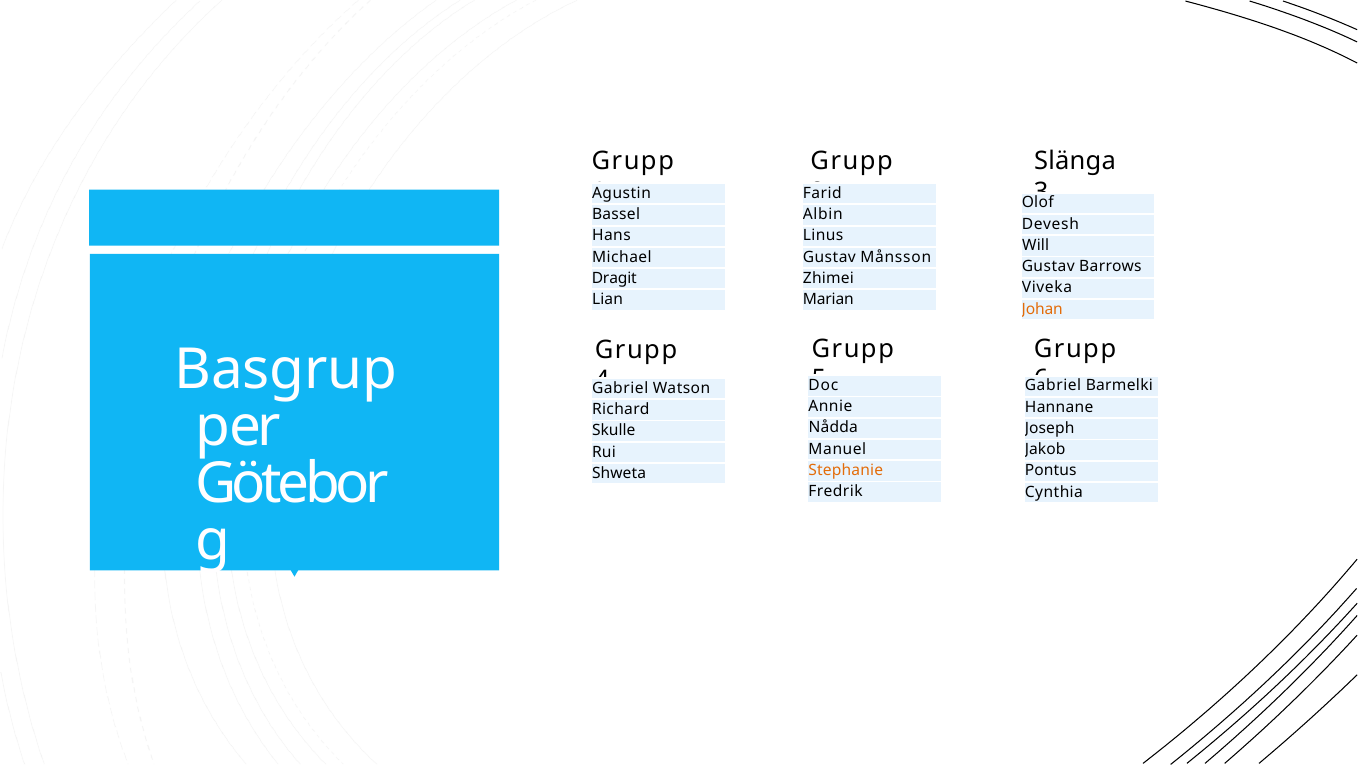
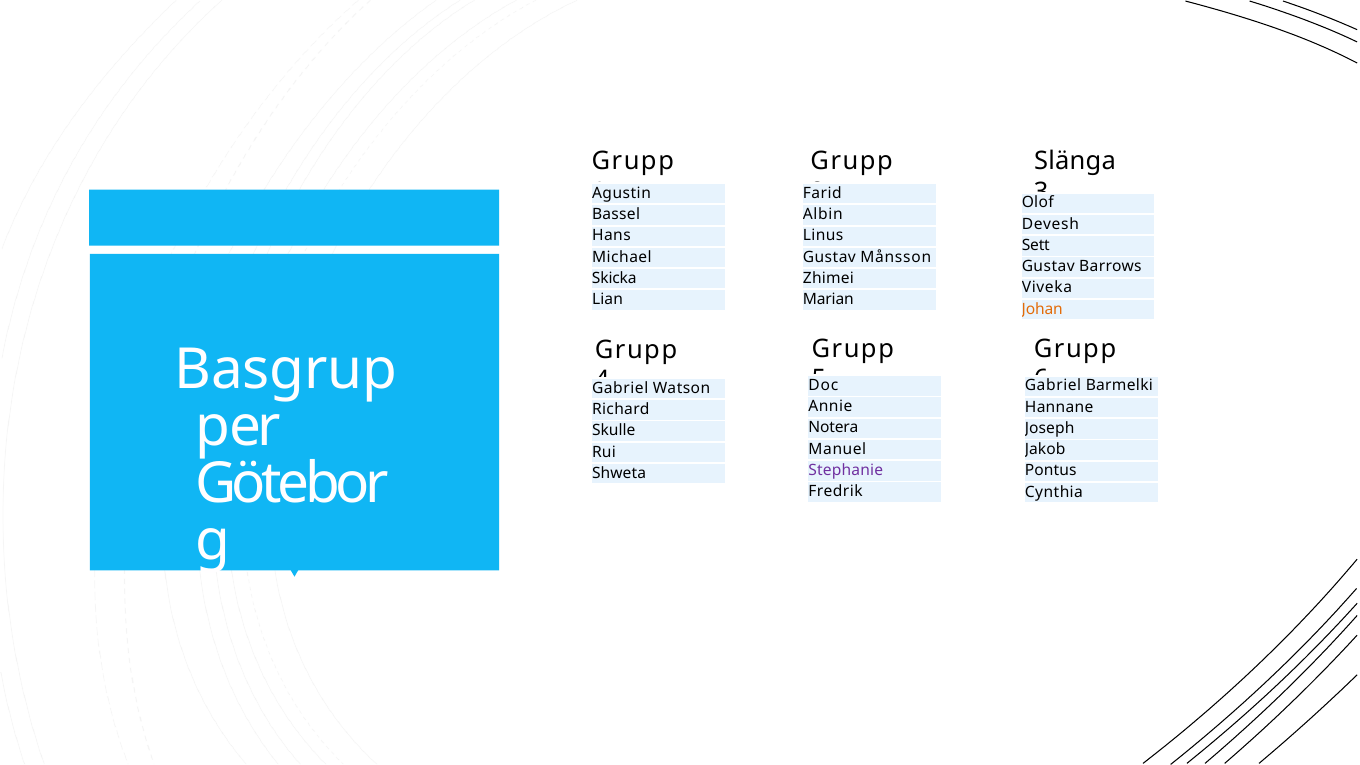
Will: Will -> Sett (1036, 245)
Dragit: Dragit -> Skicka (614, 278)
Nådda: Nådda -> Notera (833, 428)
Stephanie colour: orange -> purple (846, 470)
